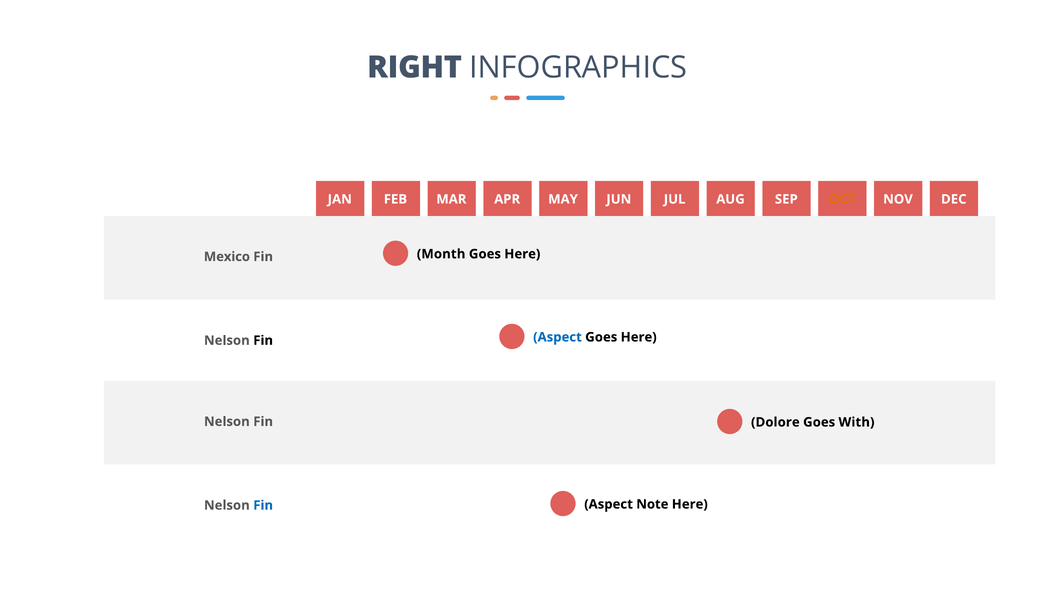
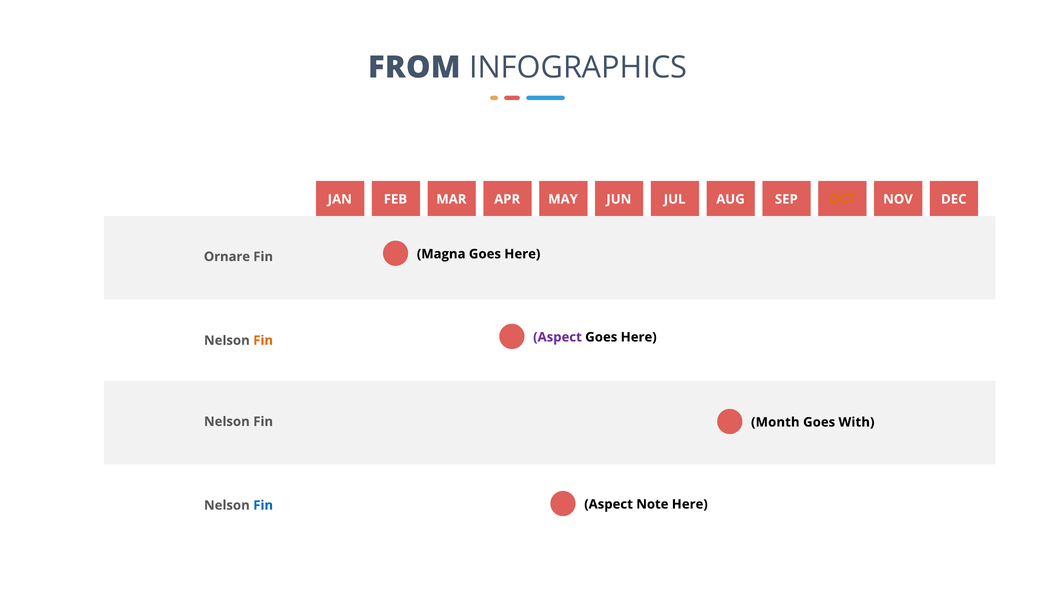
RIGHT: RIGHT -> FROM (414, 67)
Month: Month -> Magna (441, 254)
Mexico: Mexico -> Ornare (227, 256)
Aspect colour: blue -> purple (557, 337)
Fin colour: black -> orange (263, 340)
Dolore: Dolore -> Month (775, 422)
